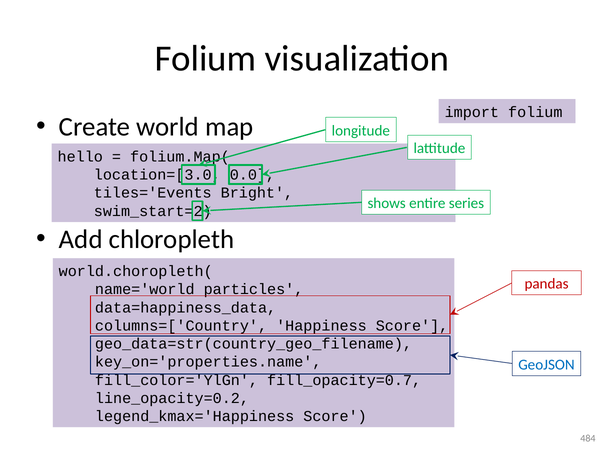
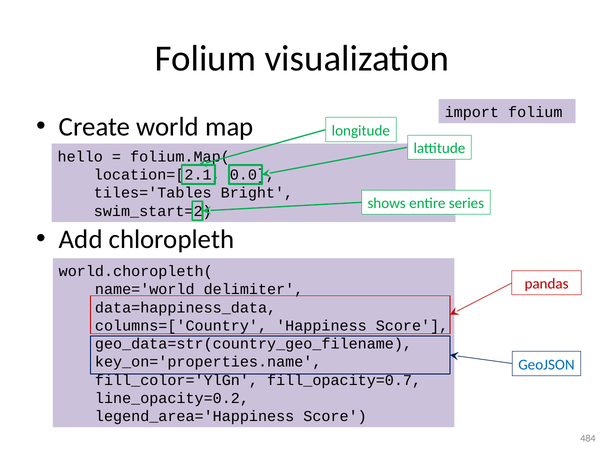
location=[3.0: location=[3.0 -> location=[2.1 (157, 175)
tiles='Events: tiles='Events -> tiles='Tables (153, 193)
particles: particles -> delimiter (254, 289)
legend_kmax='Happiness: legend_kmax='Happiness -> legend_area='Happiness (195, 416)
